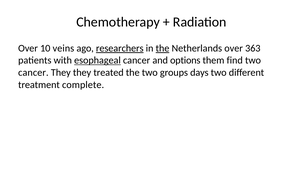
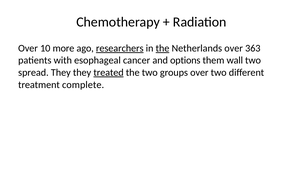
veins: veins -> more (63, 48)
esophageal underline: present -> none (97, 60)
find: find -> wall (235, 60)
cancer: cancer -> spread (33, 72)
treated underline: none -> present (109, 72)
groups days: days -> over (199, 72)
